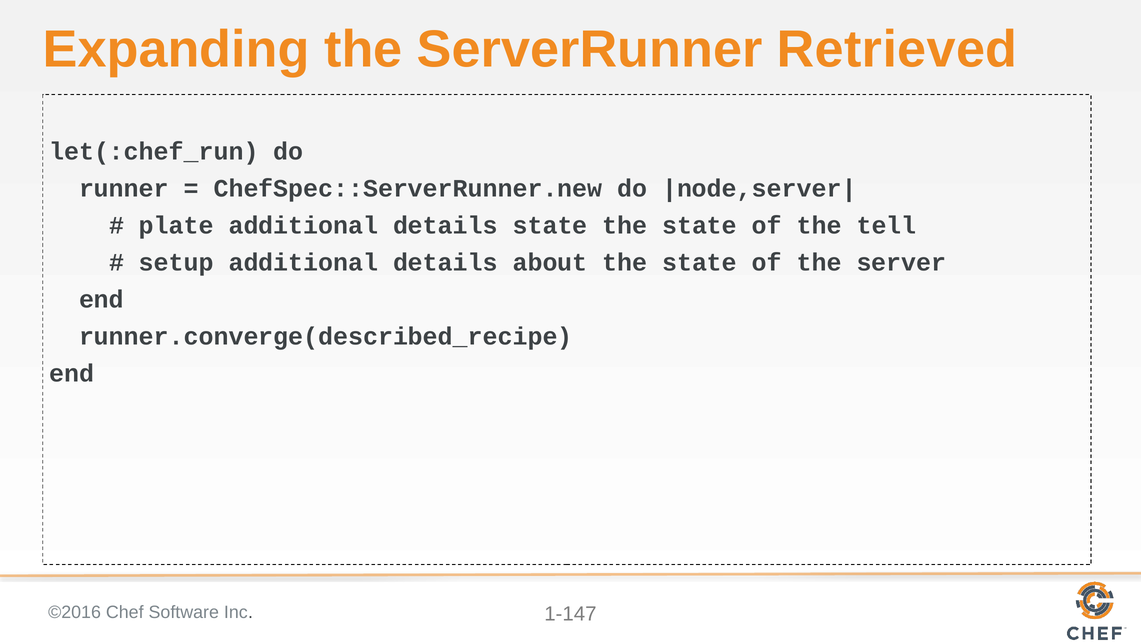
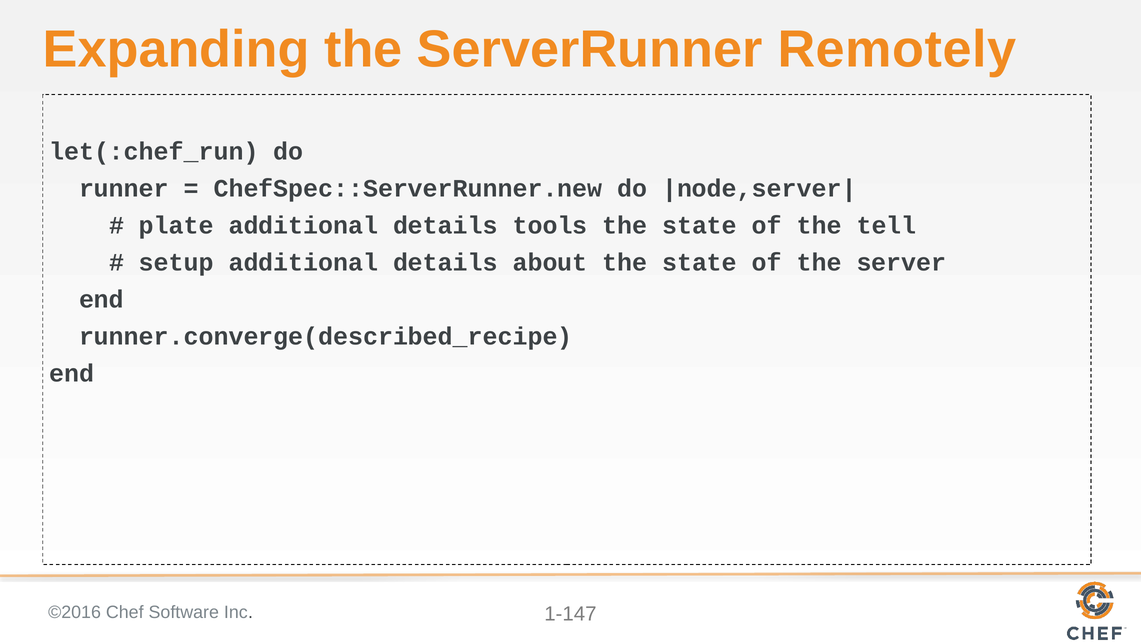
Retrieved: Retrieved -> Remotely (897, 49)
details state: state -> tools (550, 226)
